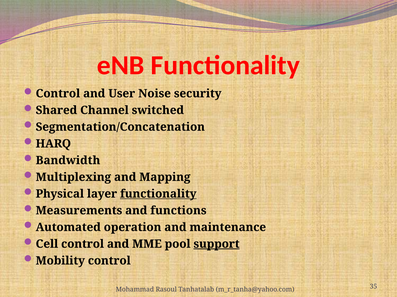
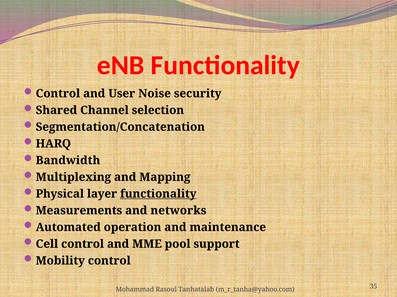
switched: switched -> selection (158, 110)
functions: functions -> networks (178, 211)
support underline: present -> none (217, 245)
